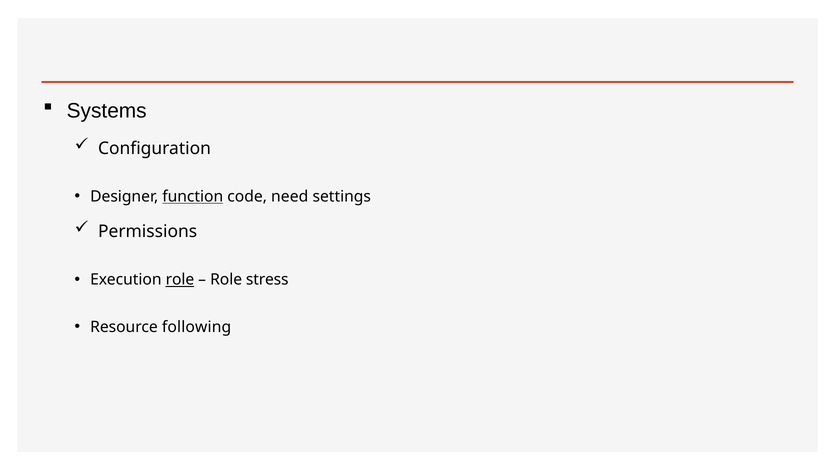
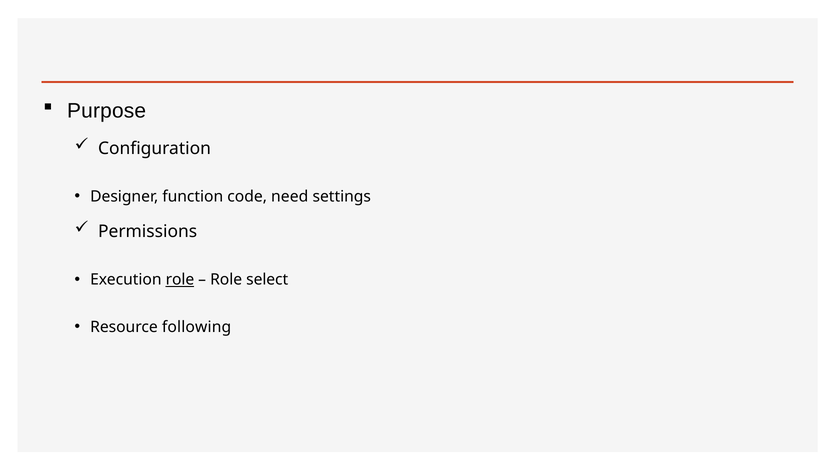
Systems: Systems -> Purpose (107, 111)
function underline: present -> none (193, 196)
stress: stress -> select (267, 280)
